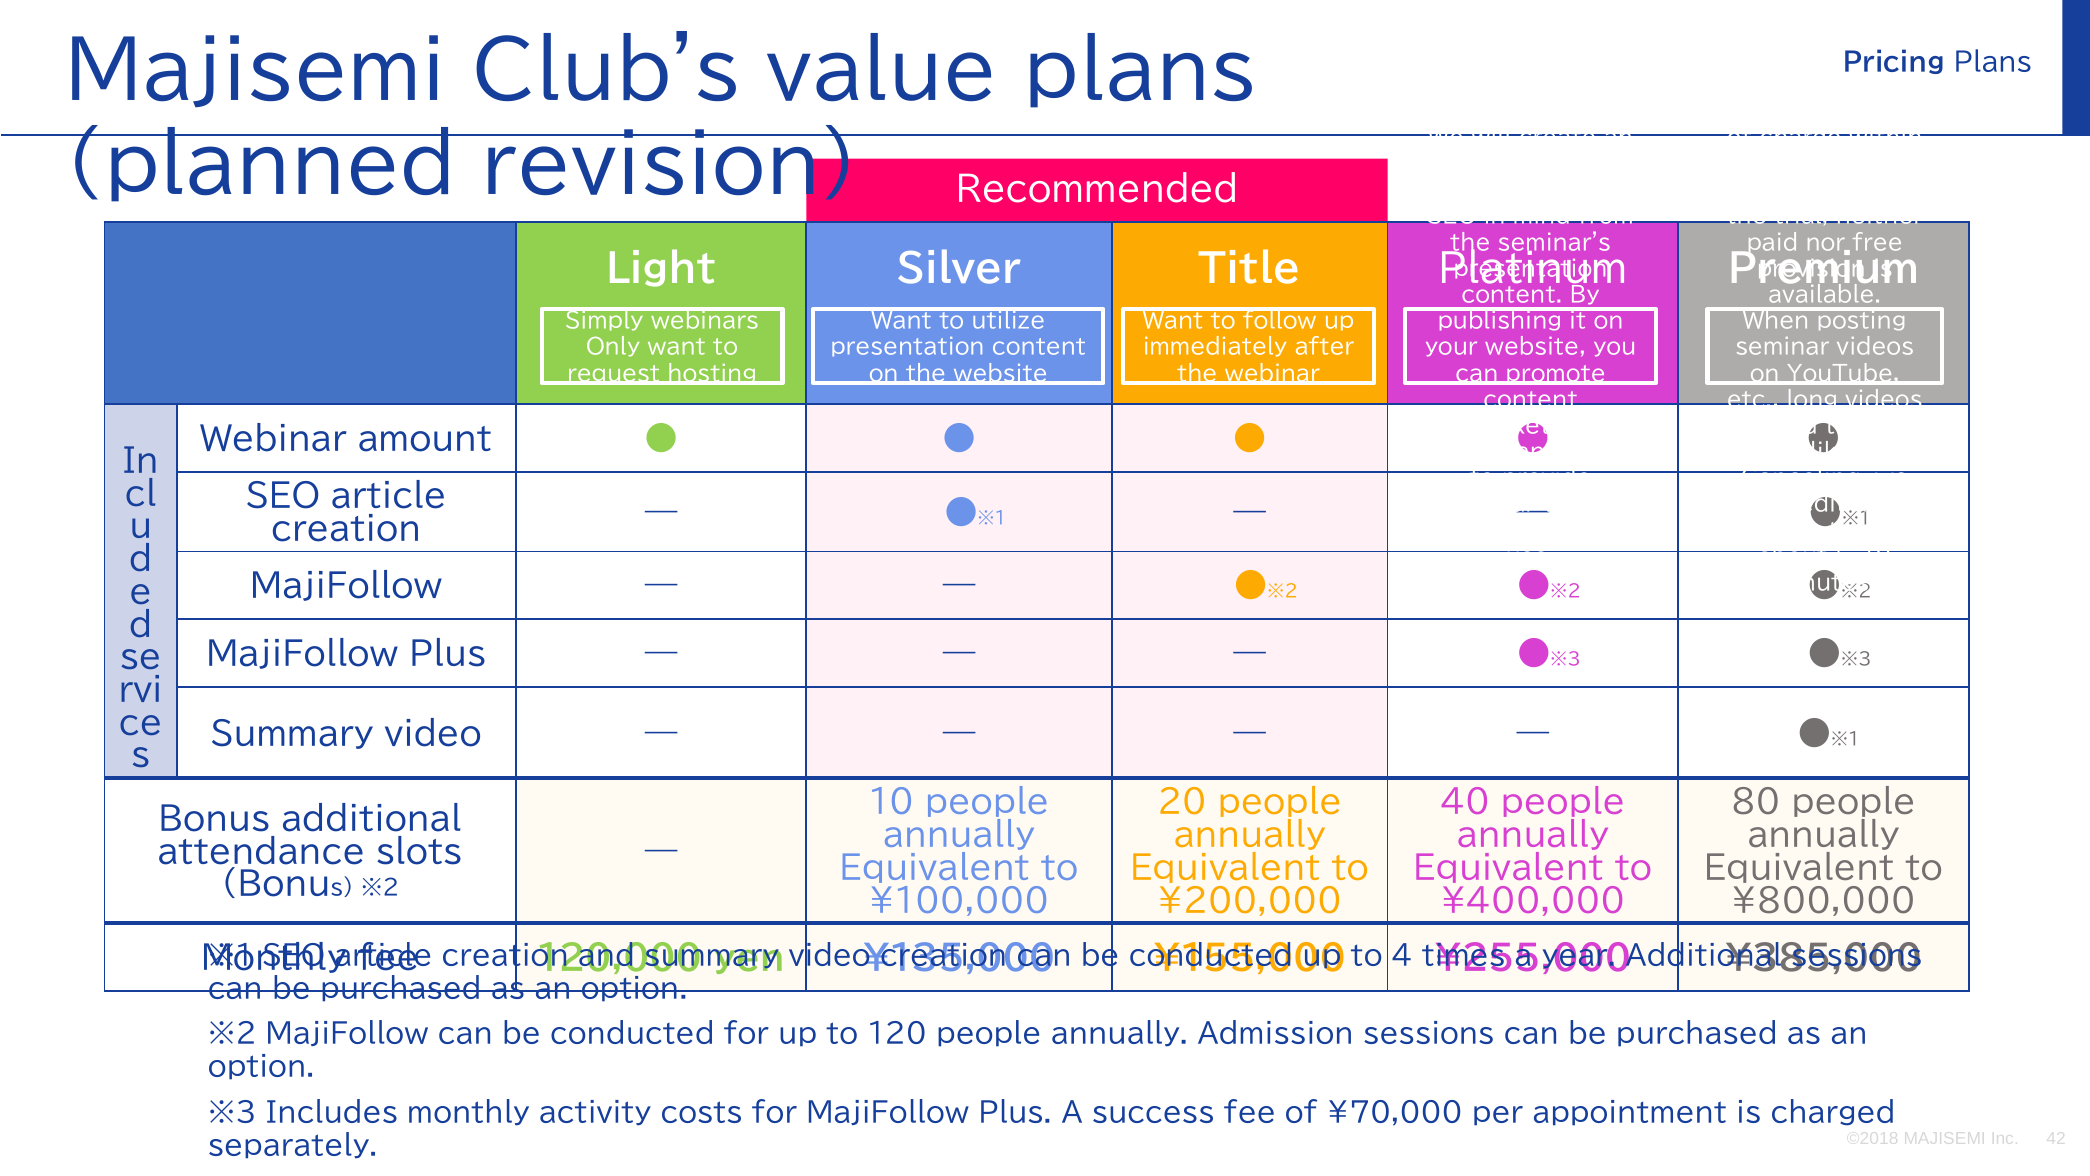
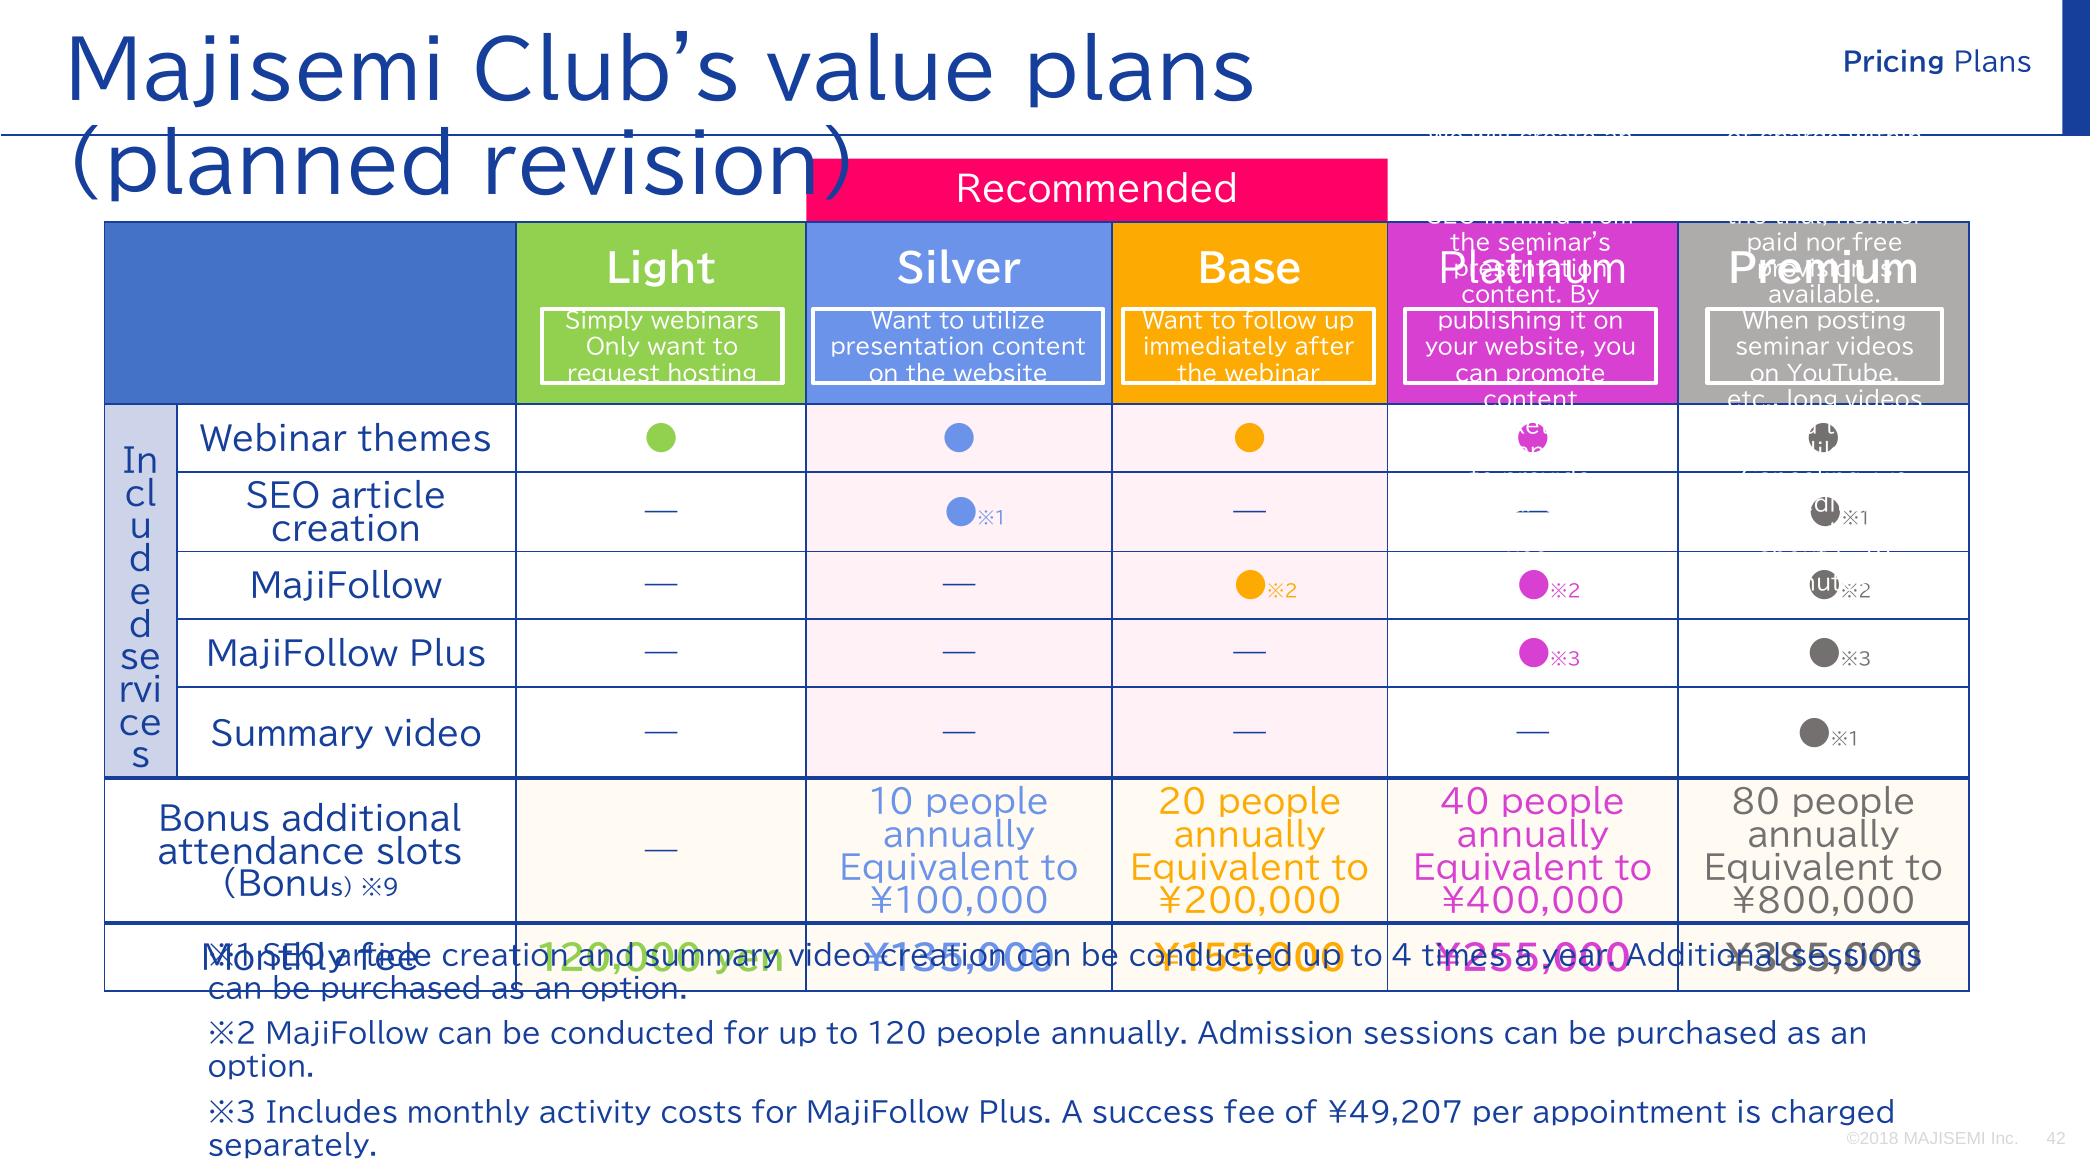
Title: Title -> Base (1250, 270)
amount: amount -> themes (425, 439)
※2: ※2 -> ※9 (380, 888)
¥70,000: ¥70,000 -> ¥49,207 (1395, 1113)
